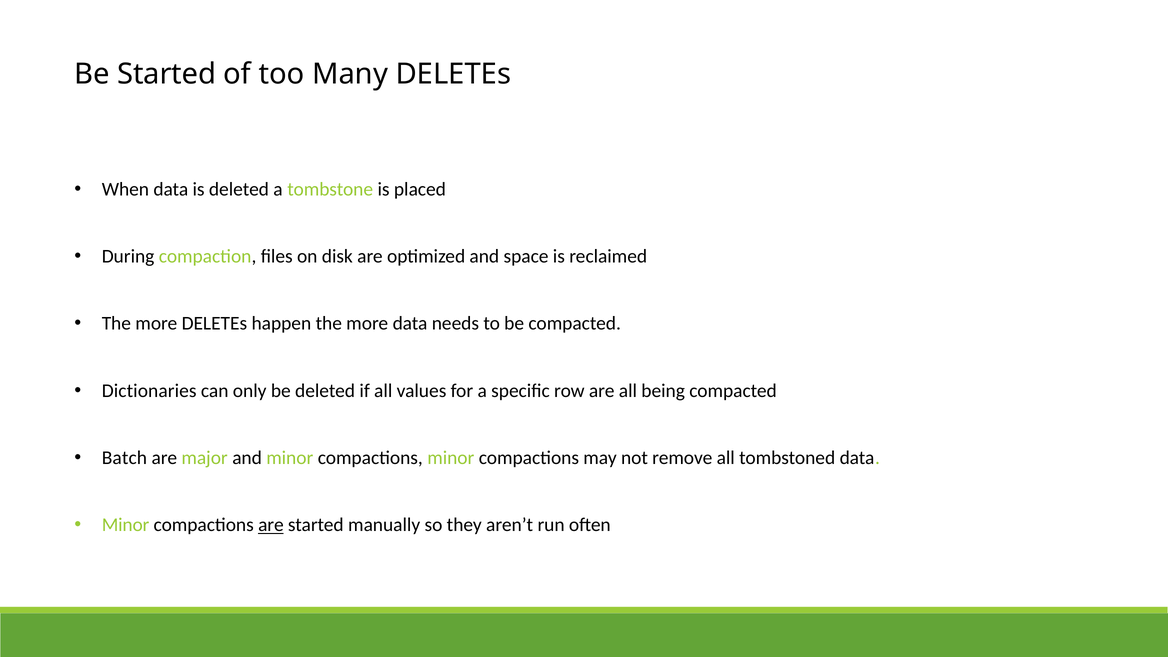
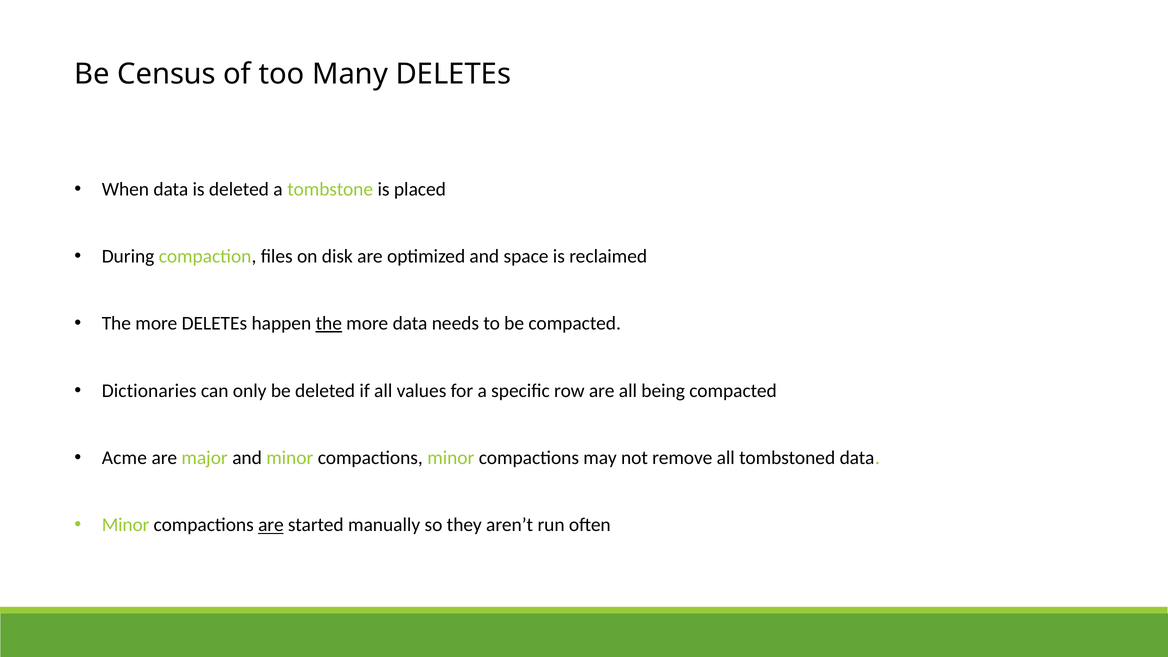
Be Started: Started -> Census (167, 74)
the underline: none -> present (329, 323)
Batch: Batch -> Acme (124, 458)
